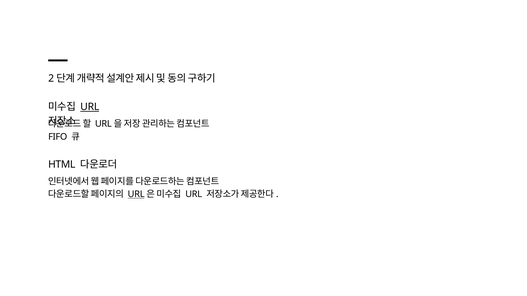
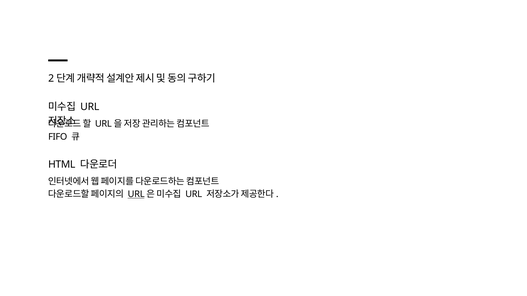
URL underline: present -> none (90, 107)
